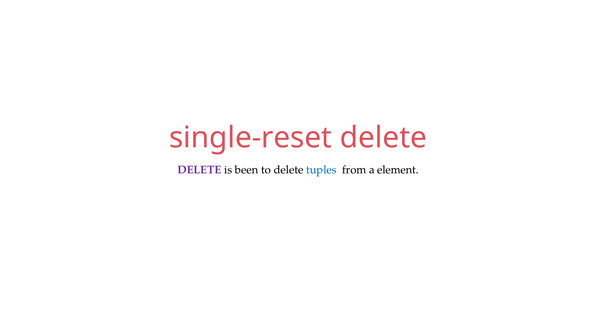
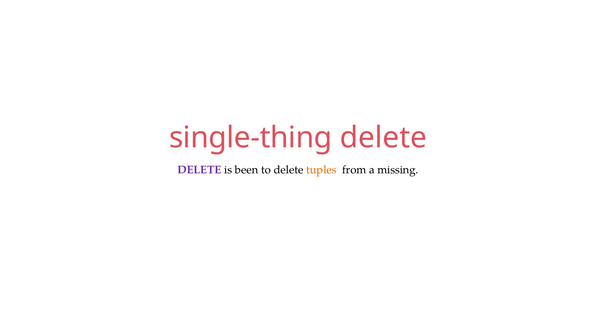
single-reset: single-reset -> single-thing (251, 138)
tuples colour: blue -> orange (321, 170)
element: element -> missing (398, 170)
